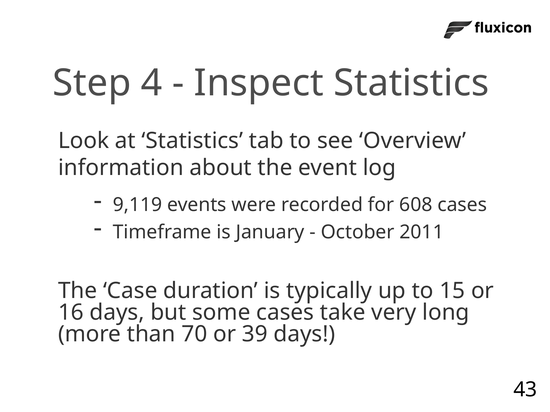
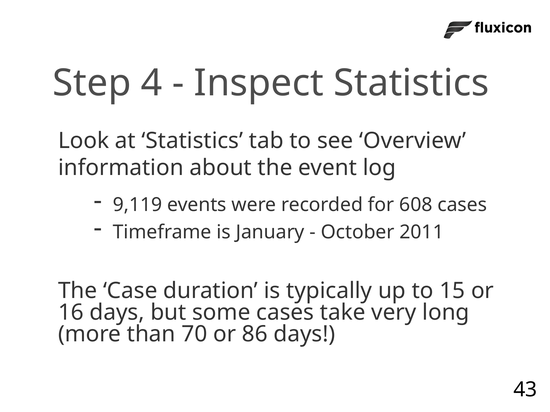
39: 39 -> 86 (255, 335)
